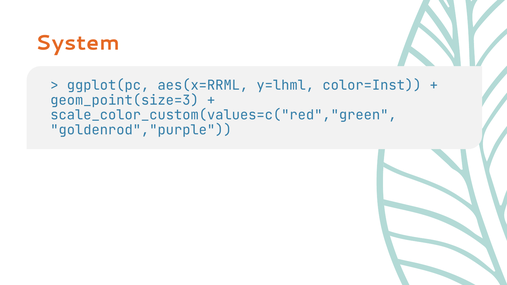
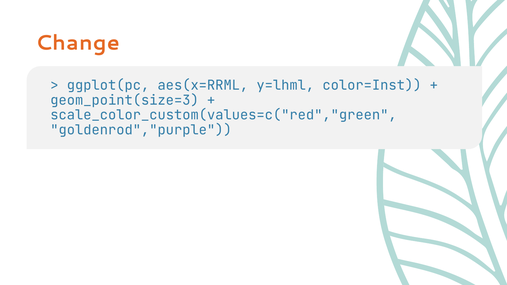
System: System -> Change (78, 43)
